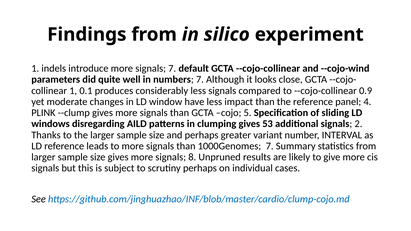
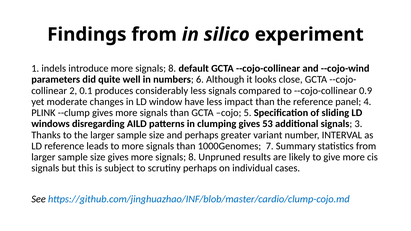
introduce more signals 7: 7 -> 8 (172, 69)
numbers 7: 7 -> 6 (200, 80)
1: 1 -> 2 (73, 91)
2: 2 -> 3 (358, 124)
